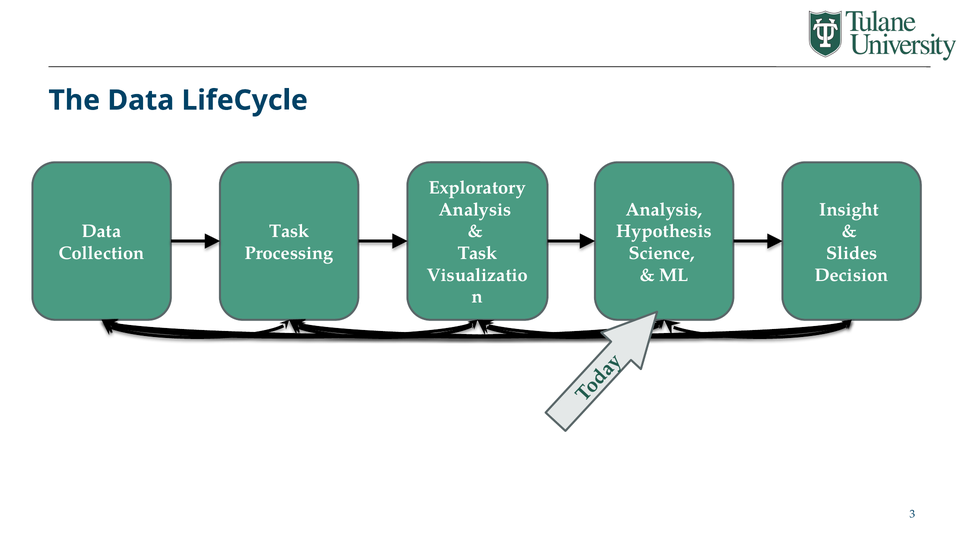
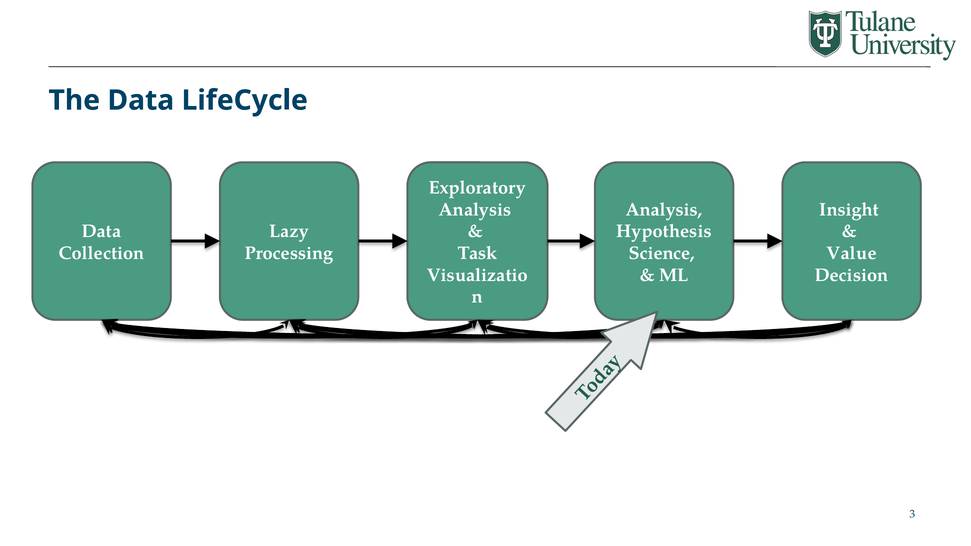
Task: Task -> Lazy (289, 231)
Slides: Slides -> Value (851, 253)
